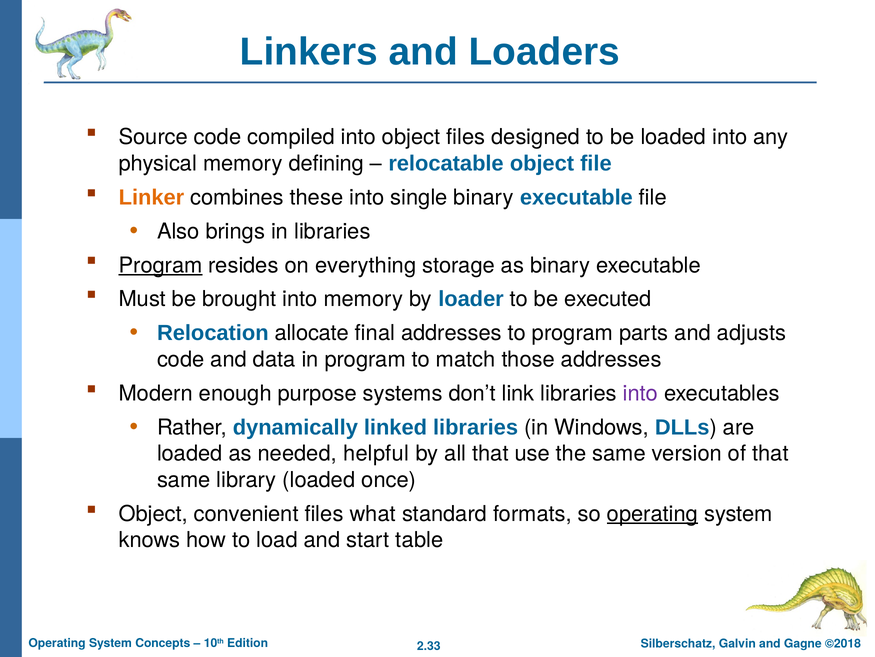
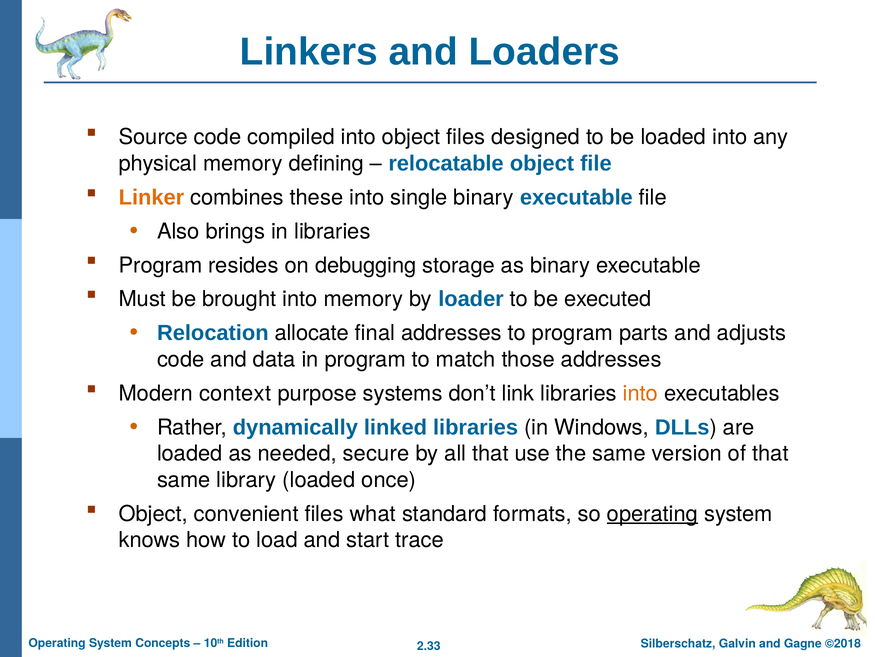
Program underline: present -> none (161, 265)
everything: everything -> debugging (366, 265)
enough: enough -> context (235, 393)
into colour: purple -> orange (640, 393)
helpful: helpful -> secure (376, 453)
table: table -> trace (420, 539)
